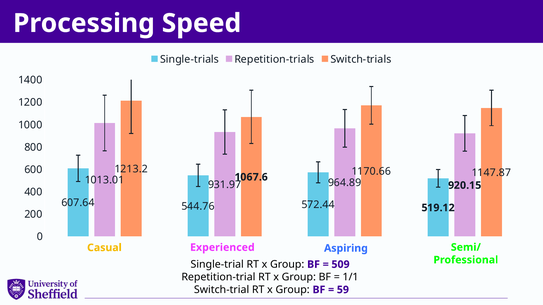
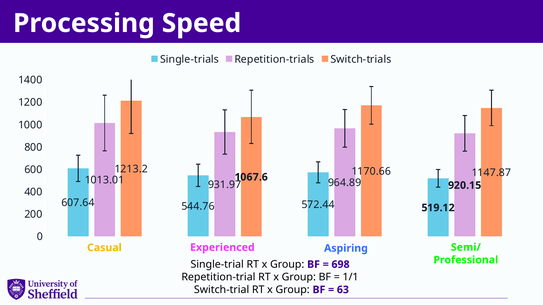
509: 509 -> 698 (341, 265)
59: 59 -> 63 (343, 290)
